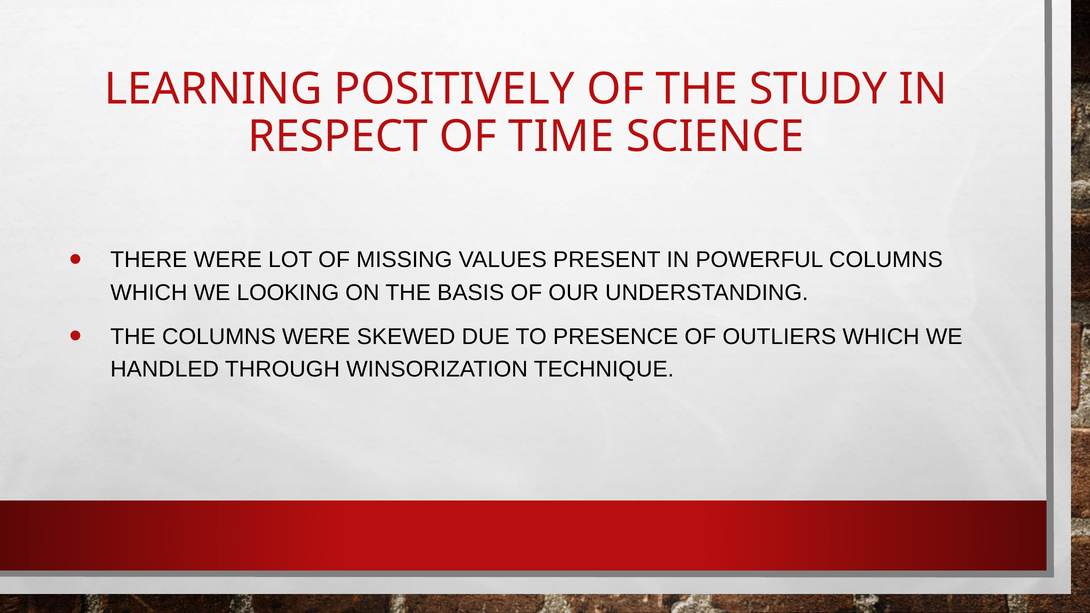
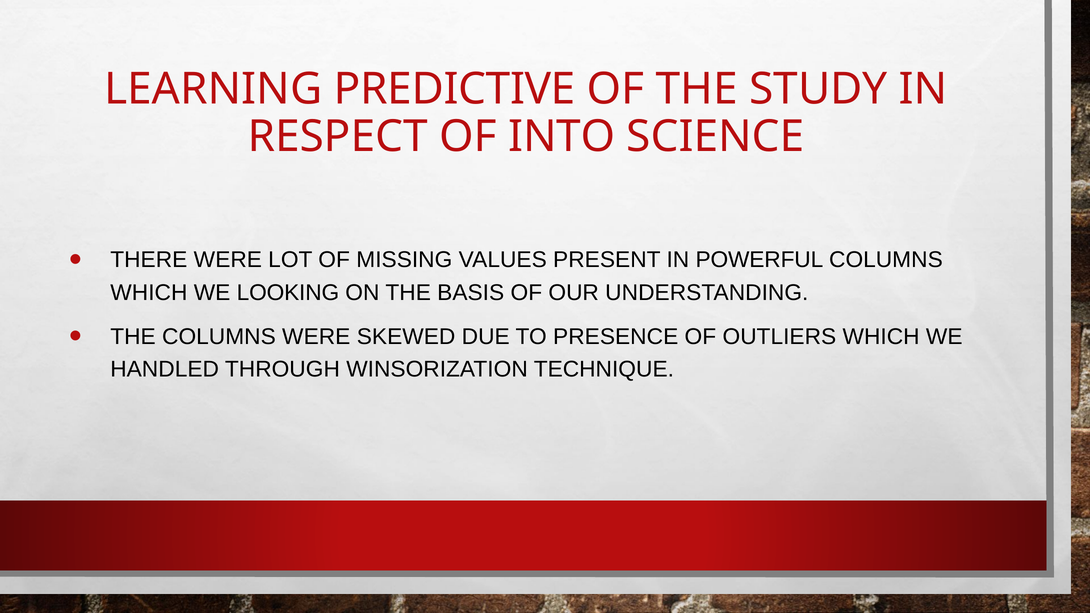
POSITIVELY: POSITIVELY -> PREDICTIVE (455, 89)
TIME: TIME -> INTO (562, 137)
